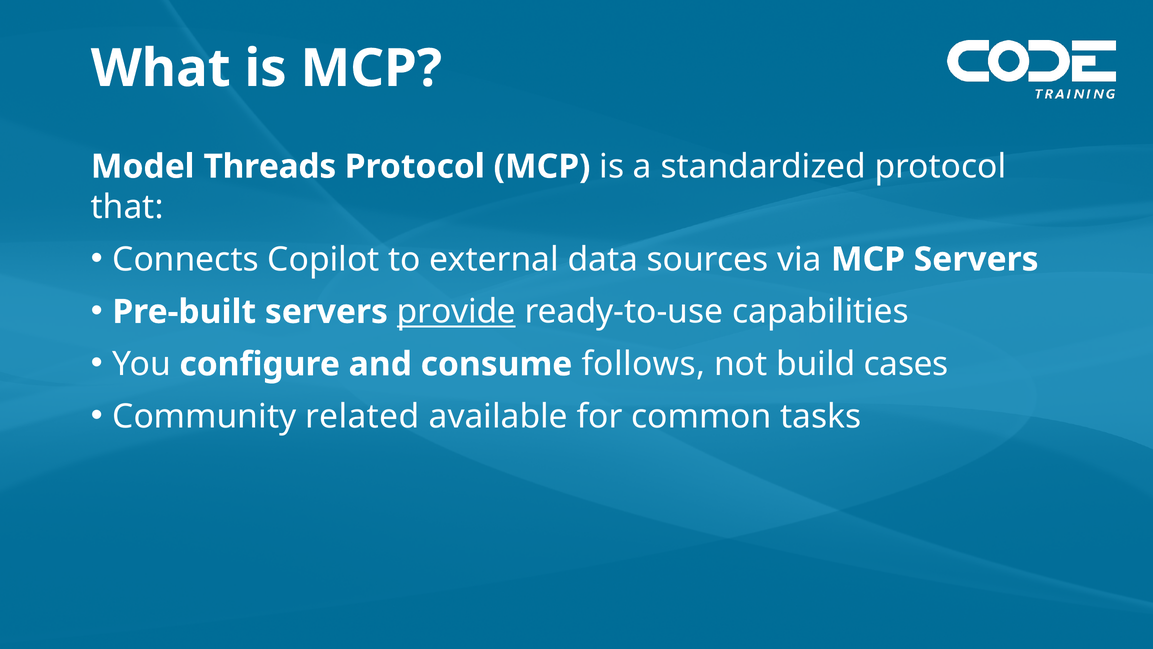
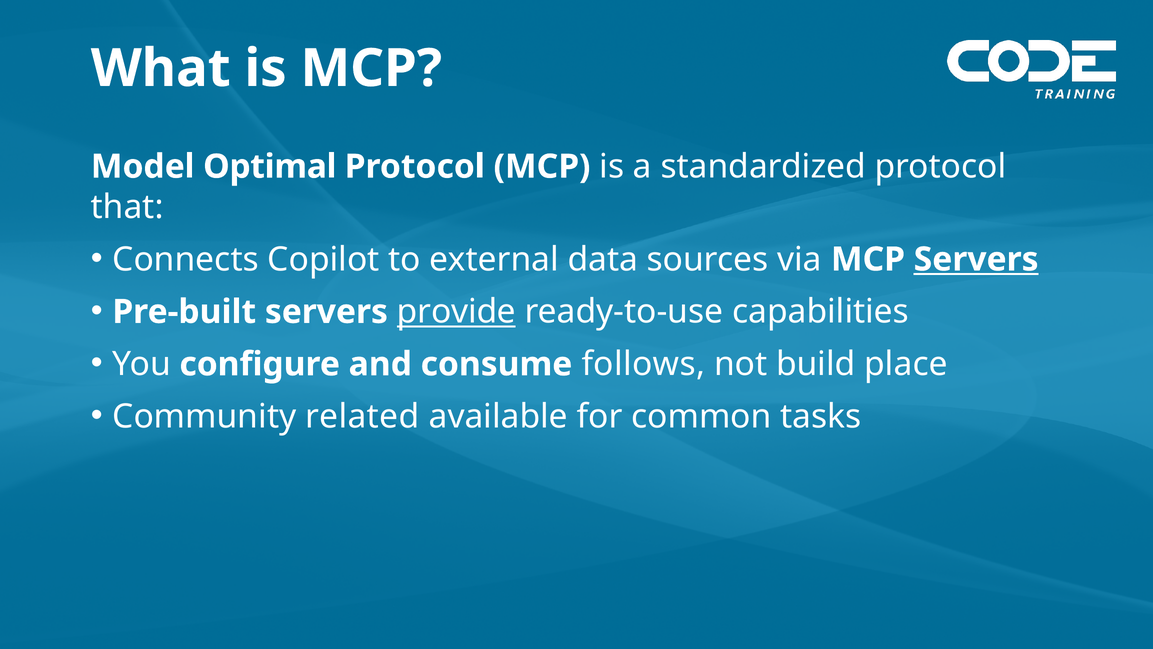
Threads: Threads -> Optimal (270, 167)
Servers underline: none -> present (976, 259)
cases: cases -> place (906, 364)
